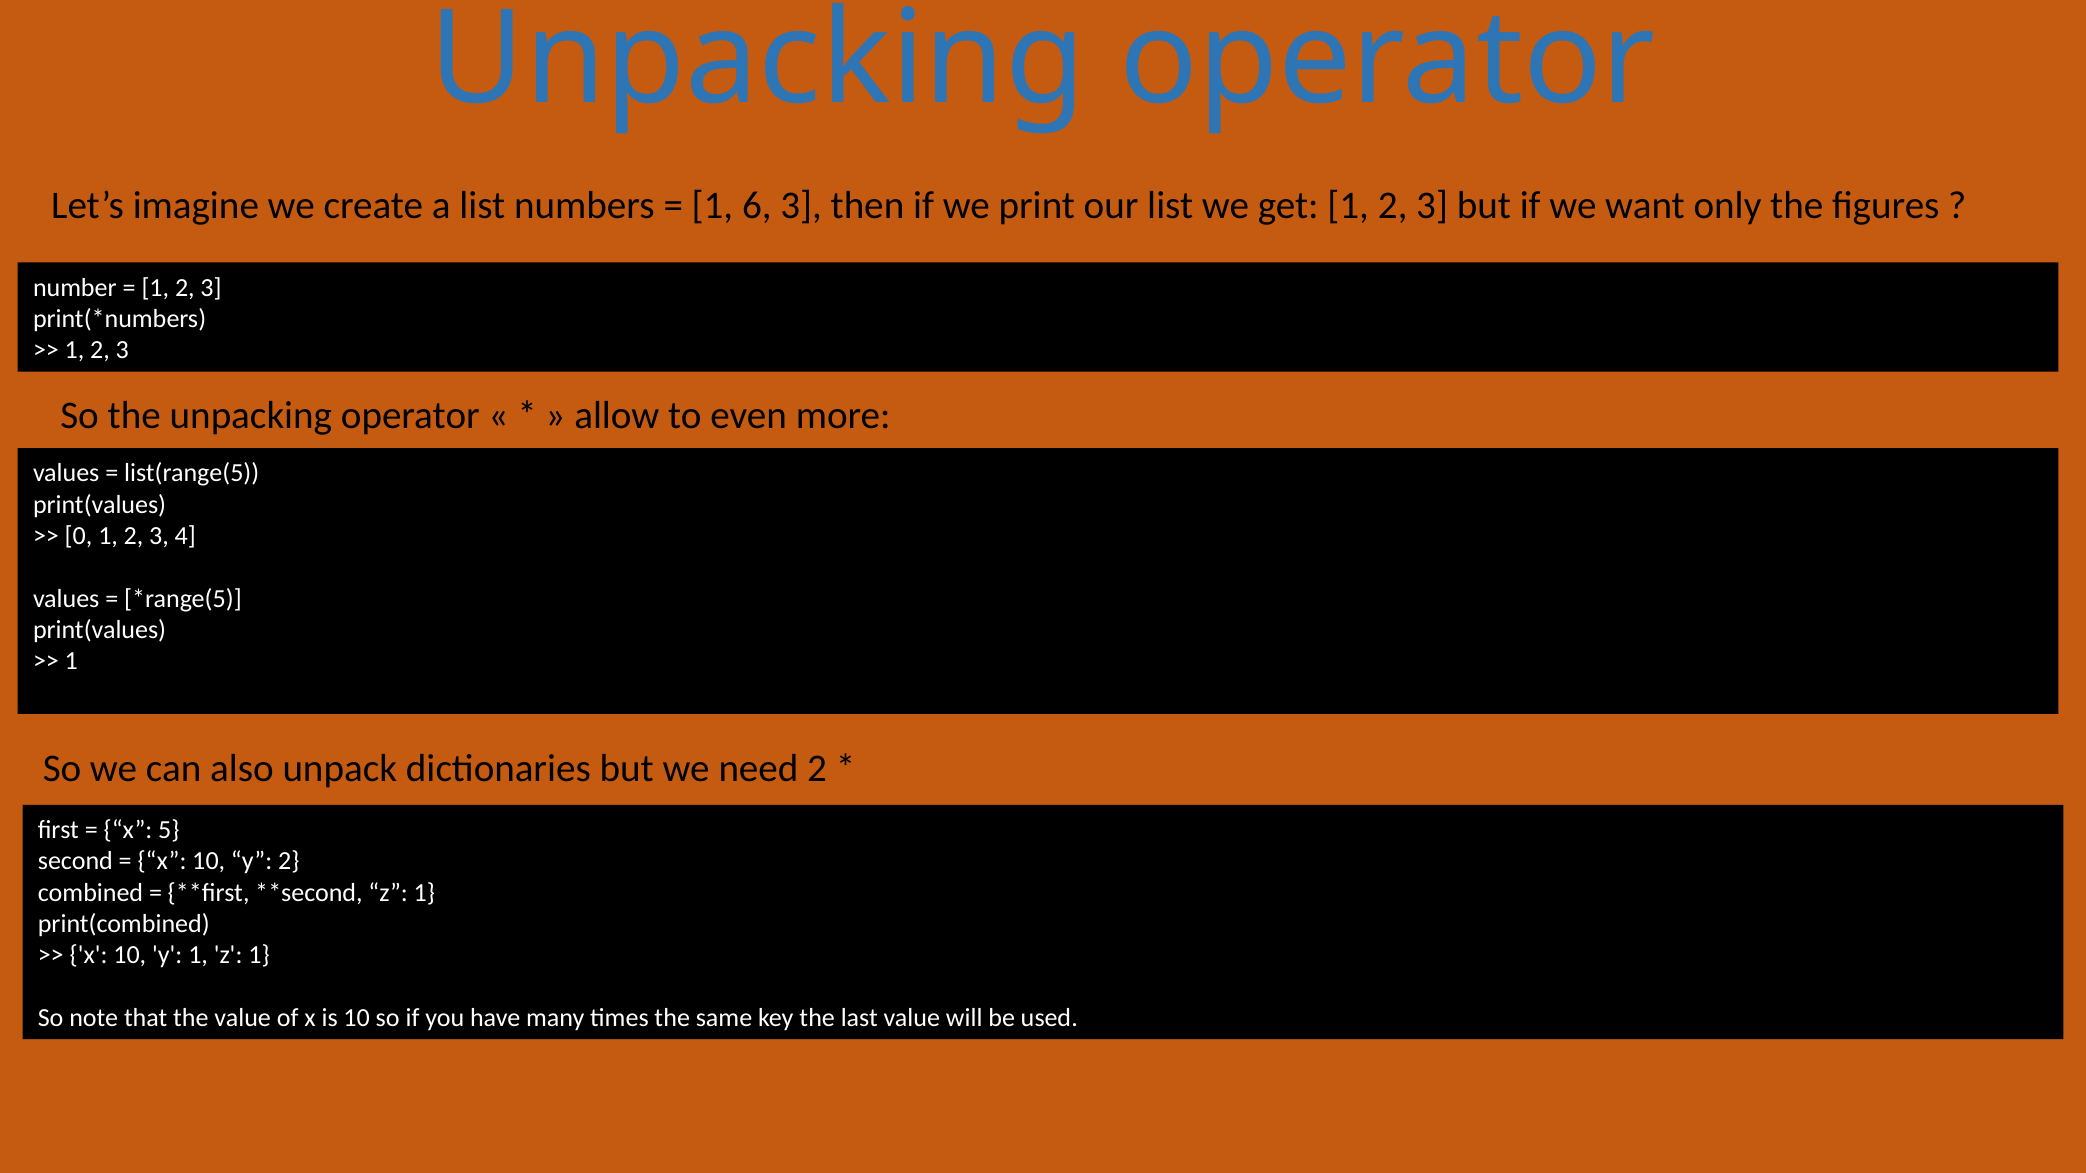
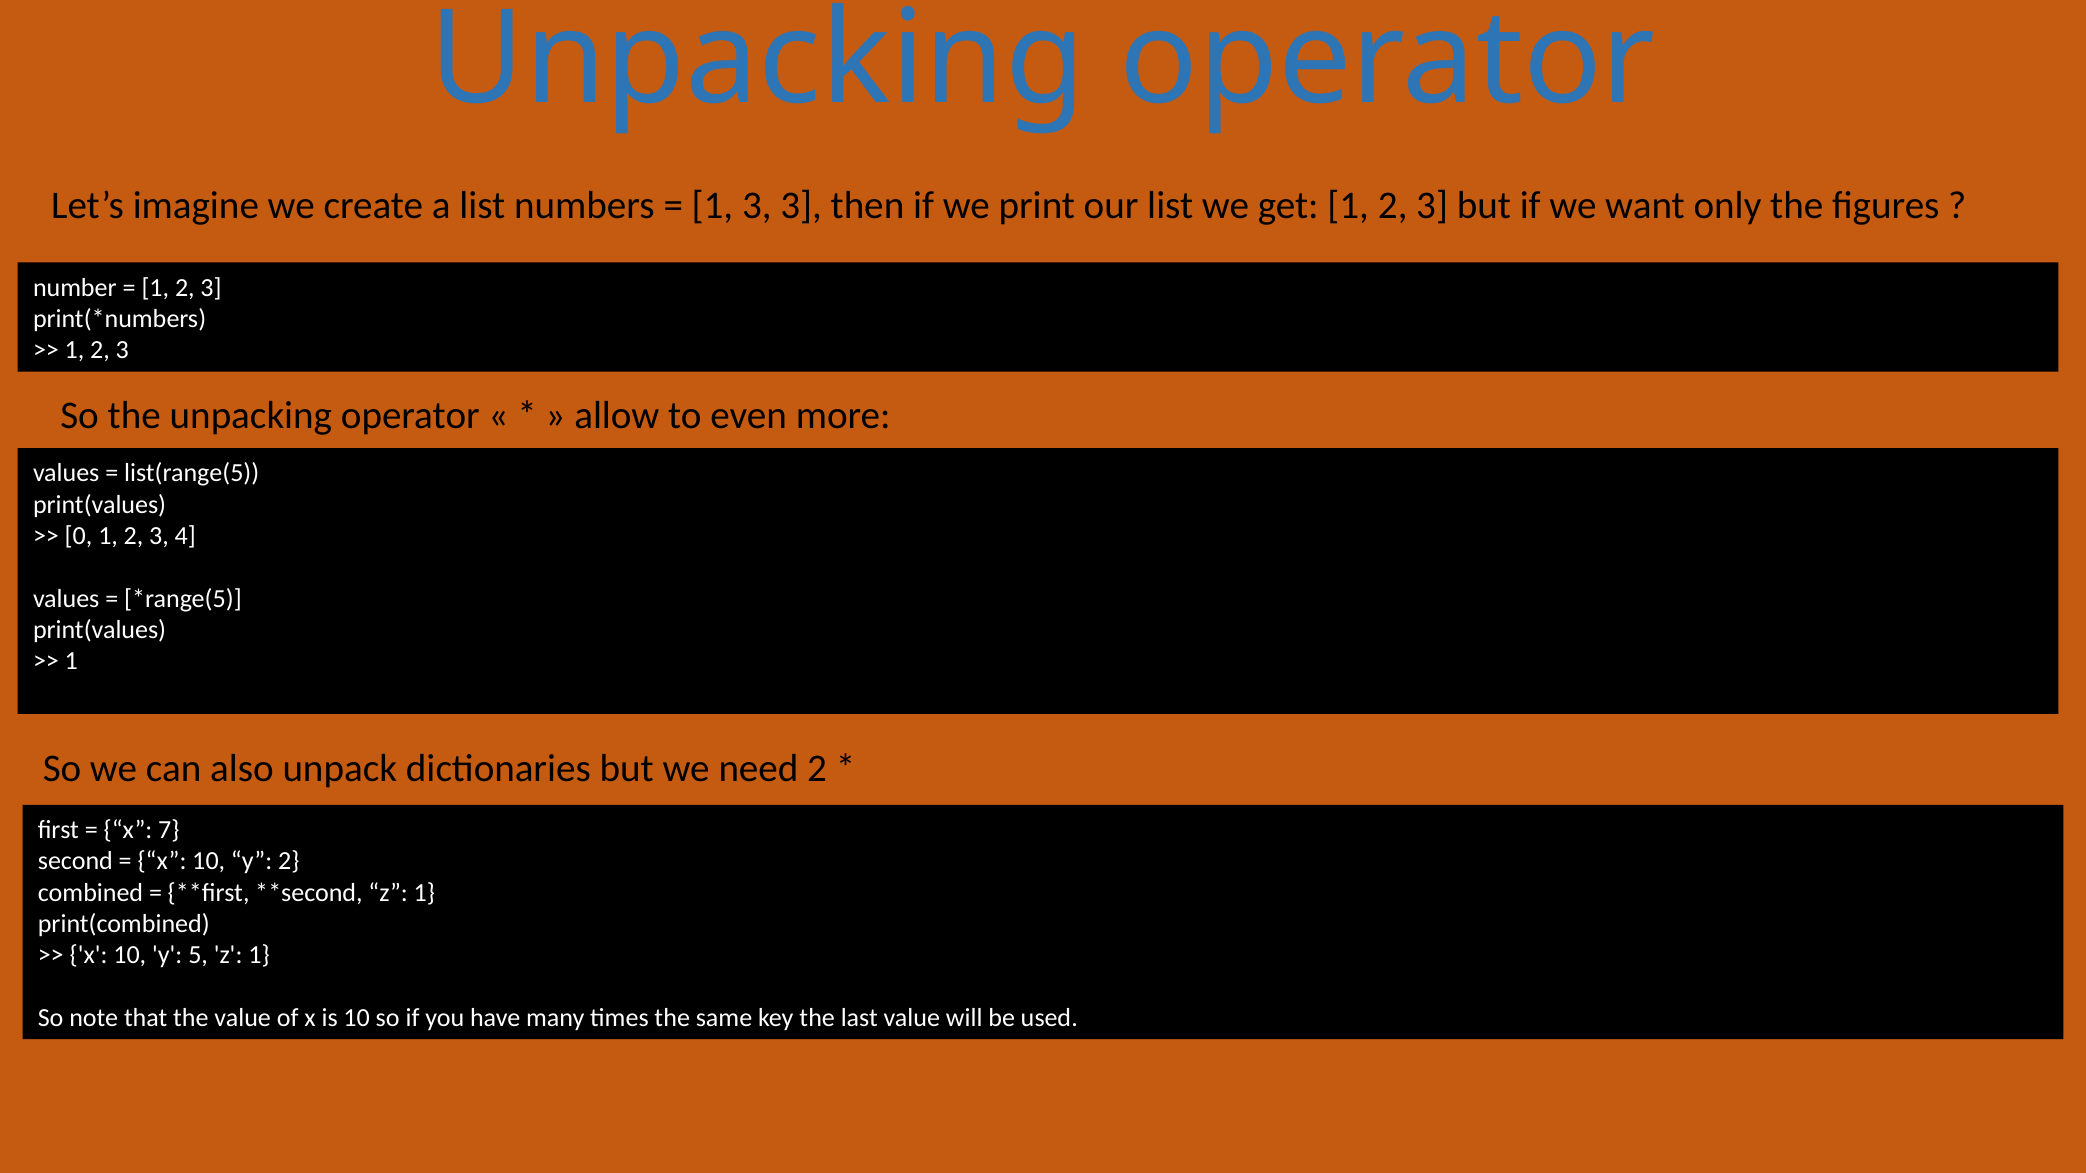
1 6: 6 -> 3 (757, 206)
5: 5 -> 7 (169, 830)
y 1: 1 -> 5 (198, 955)
